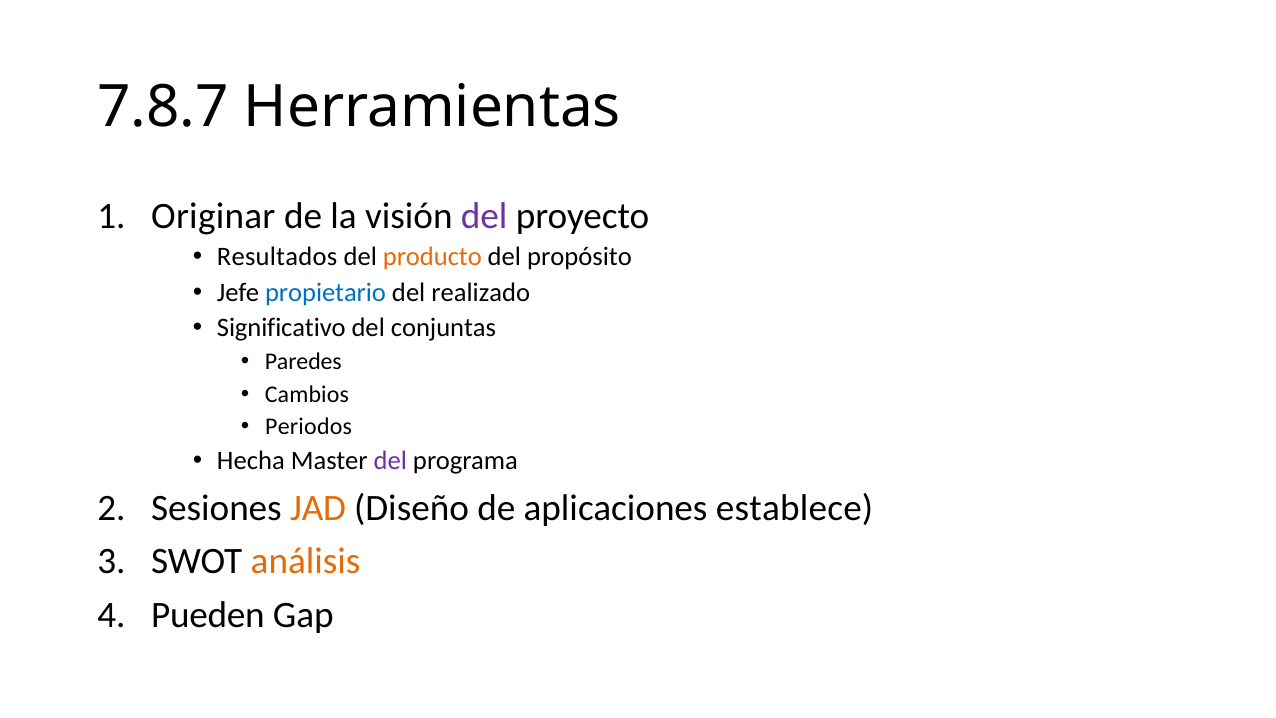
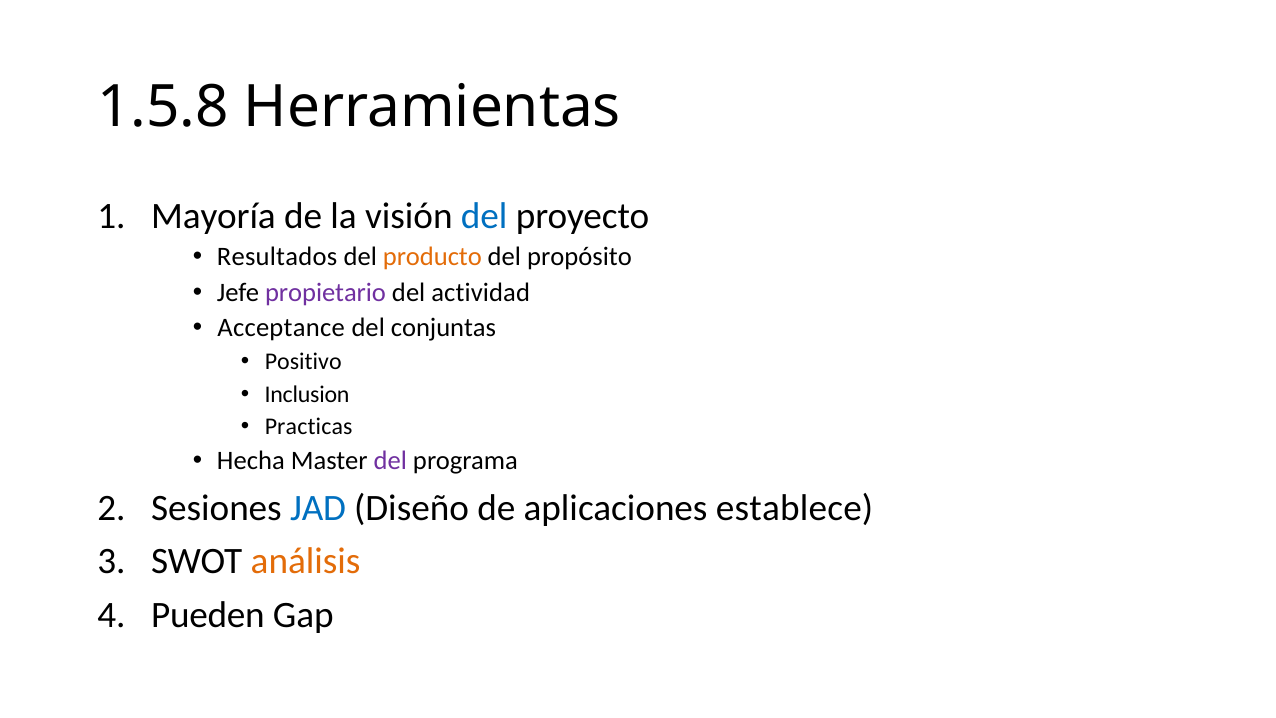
7.8.7: 7.8.7 -> 1.5.8 (163, 107)
Originar: Originar -> Mayoría (213, 216)
del colour: purple -> blue (484, 216)
propietario colour: blue -> purple (326, 292)
realizado: realizado -> actividad (481, 292)
Significativo: Significativo -> Acceptance (281, 328)
Paredes: Paredes -> Positivo (303, 362)
Cambios: Cambios -> Inclusion (307, 394)
Periodos: Periodos -> Practicas (309, 426)
JAD colour: orange -> blue (318, 508)
